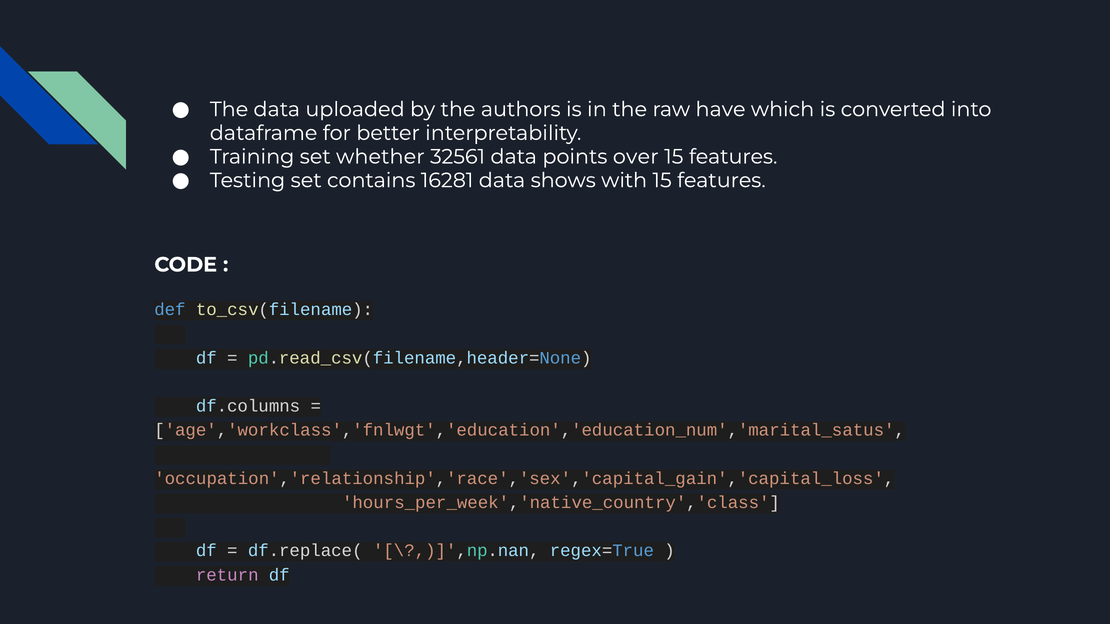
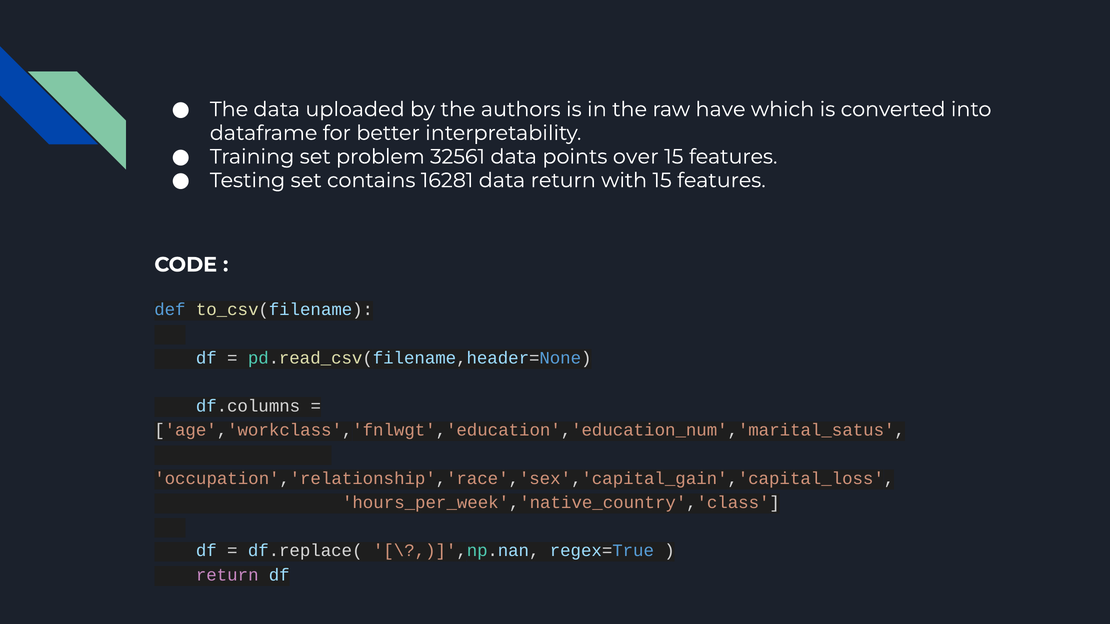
whether: whether -> problem (380, 157)
data shows: shows -> return (563, 180)
